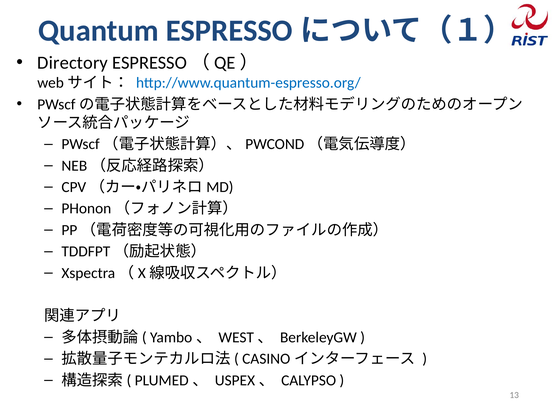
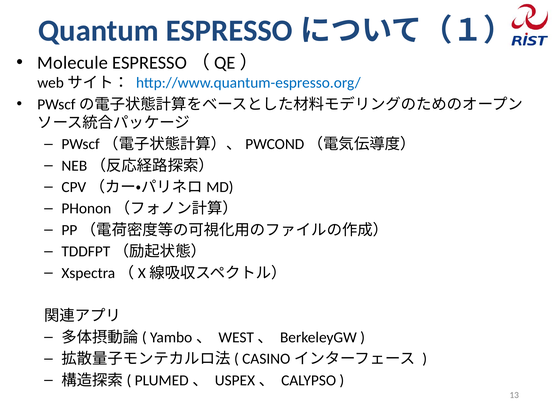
Directory: Directory -> Molecule (73, 63)
